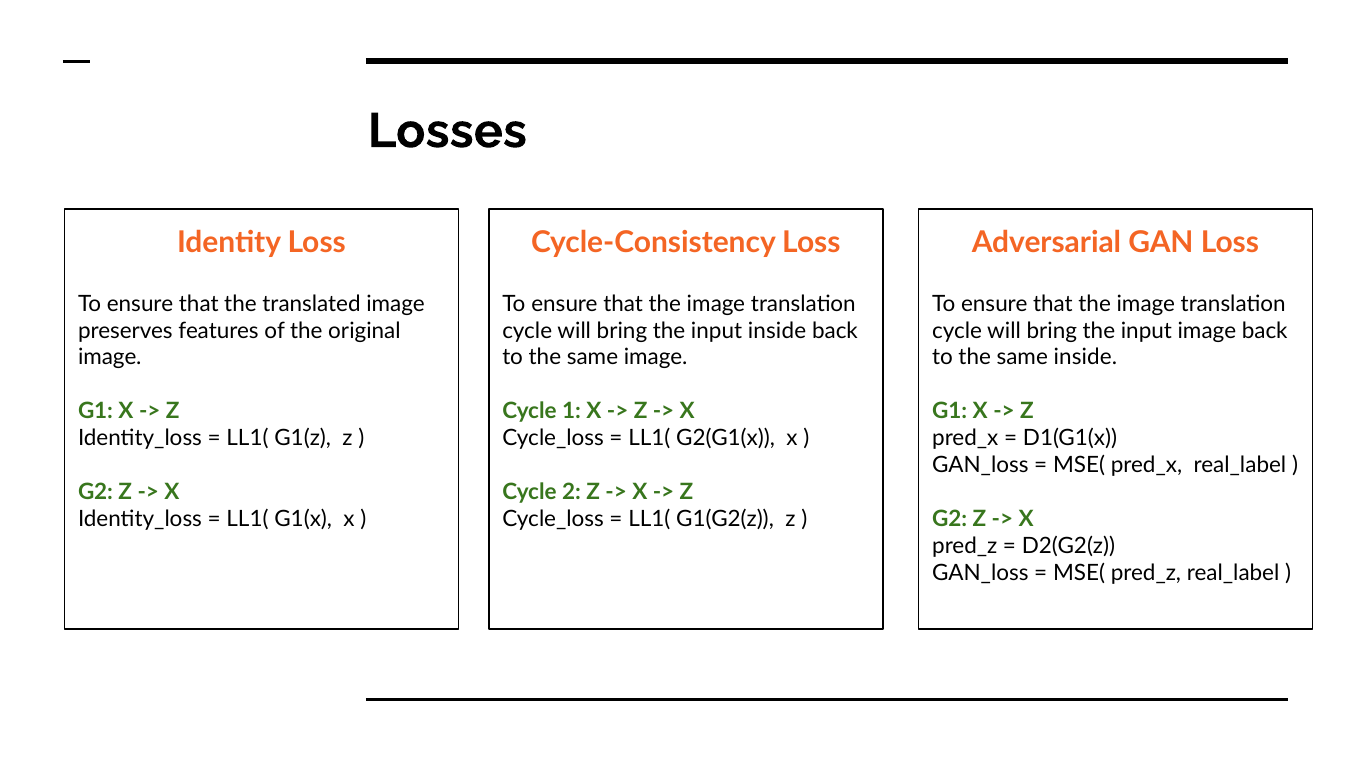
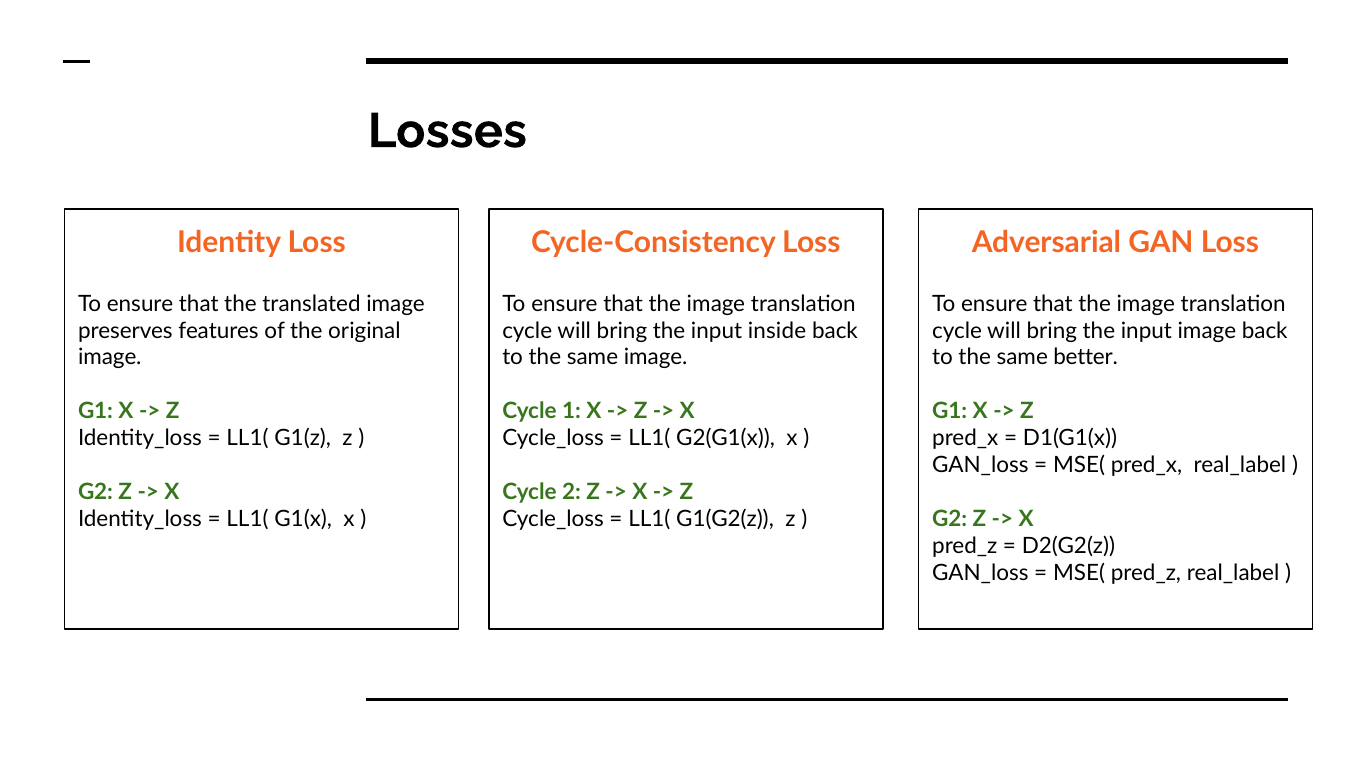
same inside: inside -> better (1086, 358)
